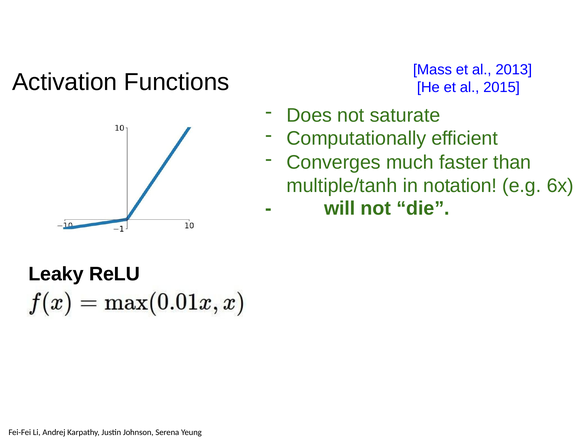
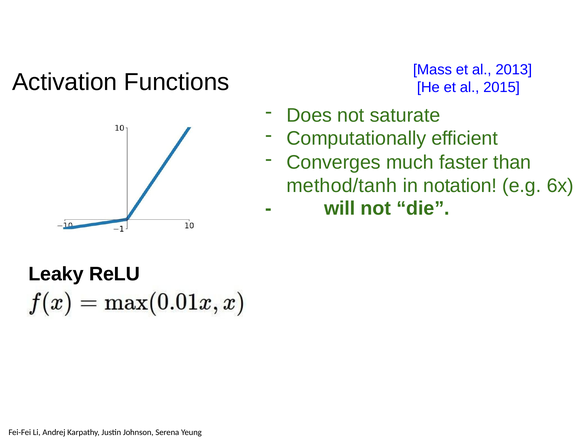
multiple/tanh: multiple/tanh -> method/tanh (342, 186)
